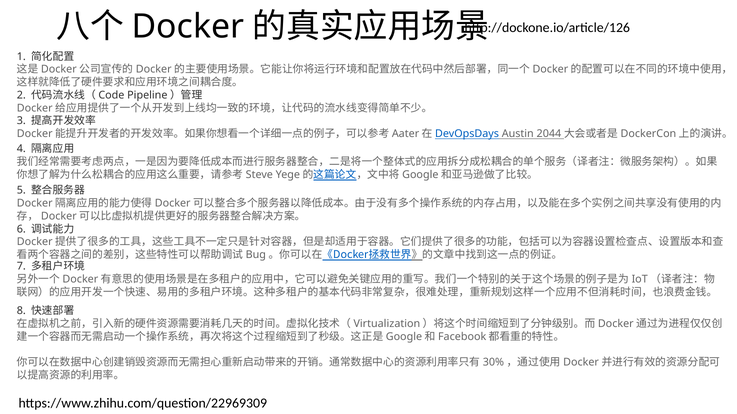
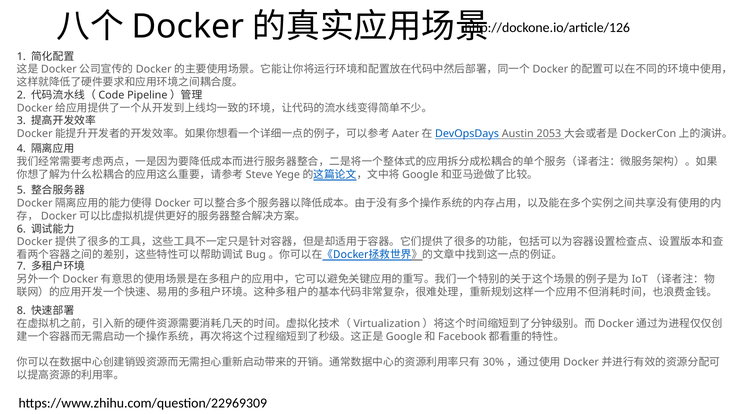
2044: 2044 -> 2053 (549, 134)
